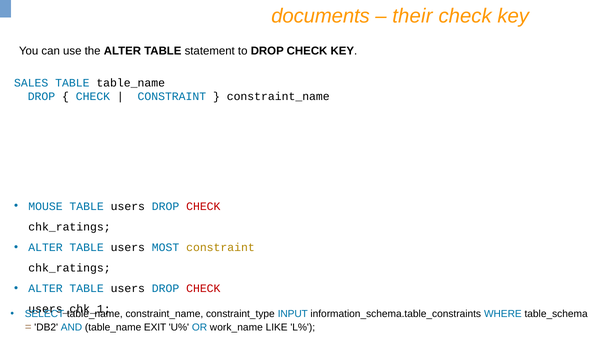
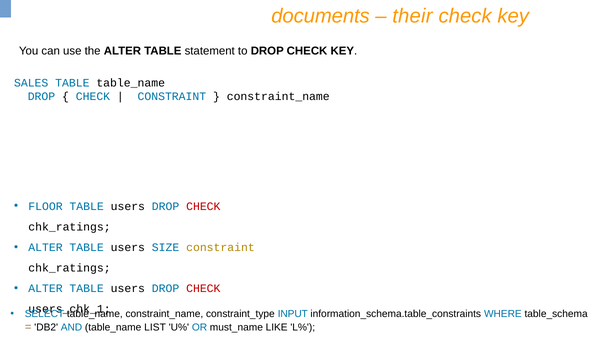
MOUSE: MOUSE -> FLOOR (45, 206)
MOST: MOST -> SIZE (166, 248)
EXIT: EXIT -> LIST (155, 327)
work_name: work_name -> must_name (236, 327)
